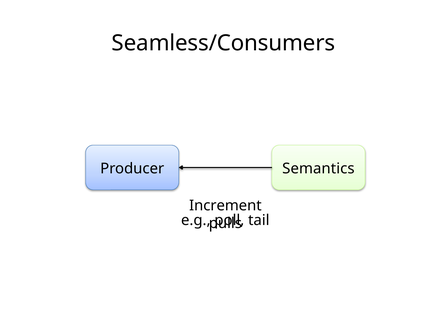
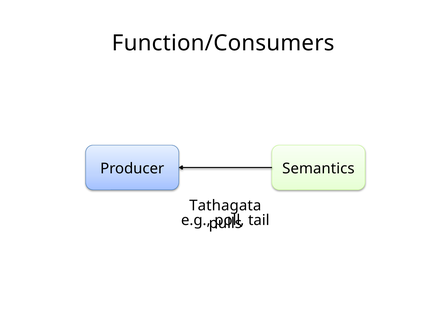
Seamless/Consumers: Seamless/Consumers -> Function/Consumers (223, 43)
Increment: Increment -> Tathagata (225, 206)
